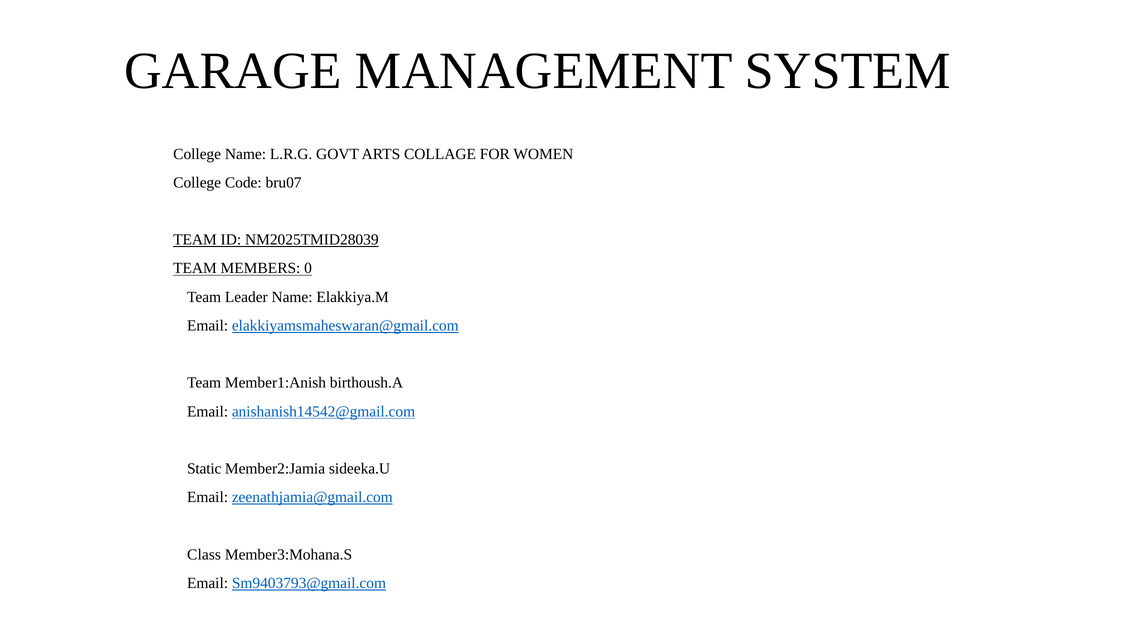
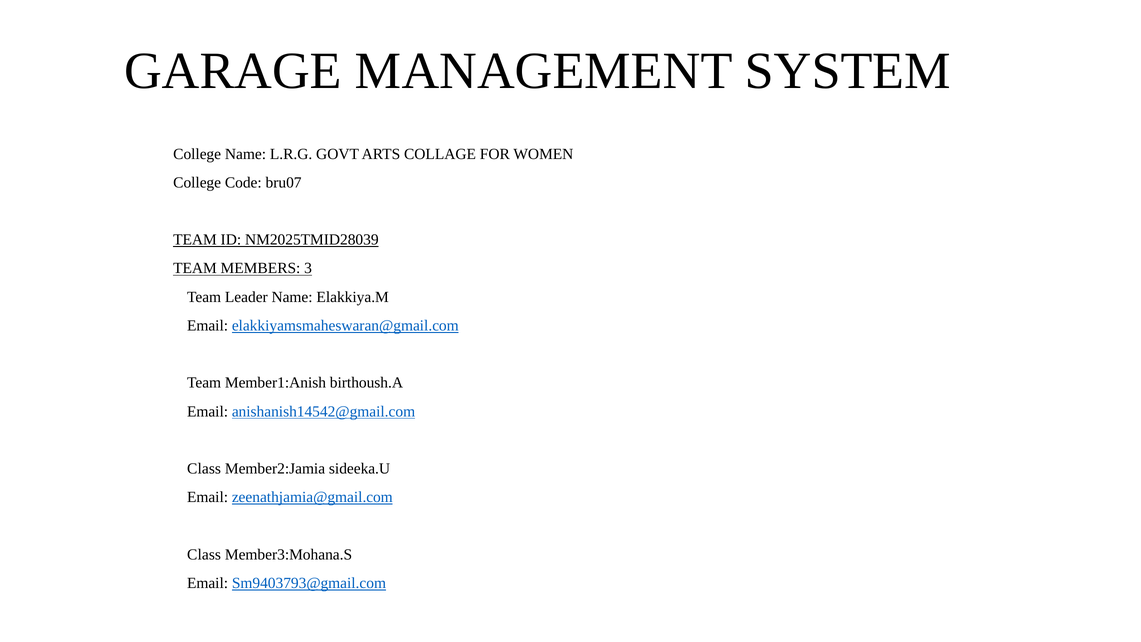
0: 0 -> 3 (308, 268)
Static: Static -> Class (204, 468)
